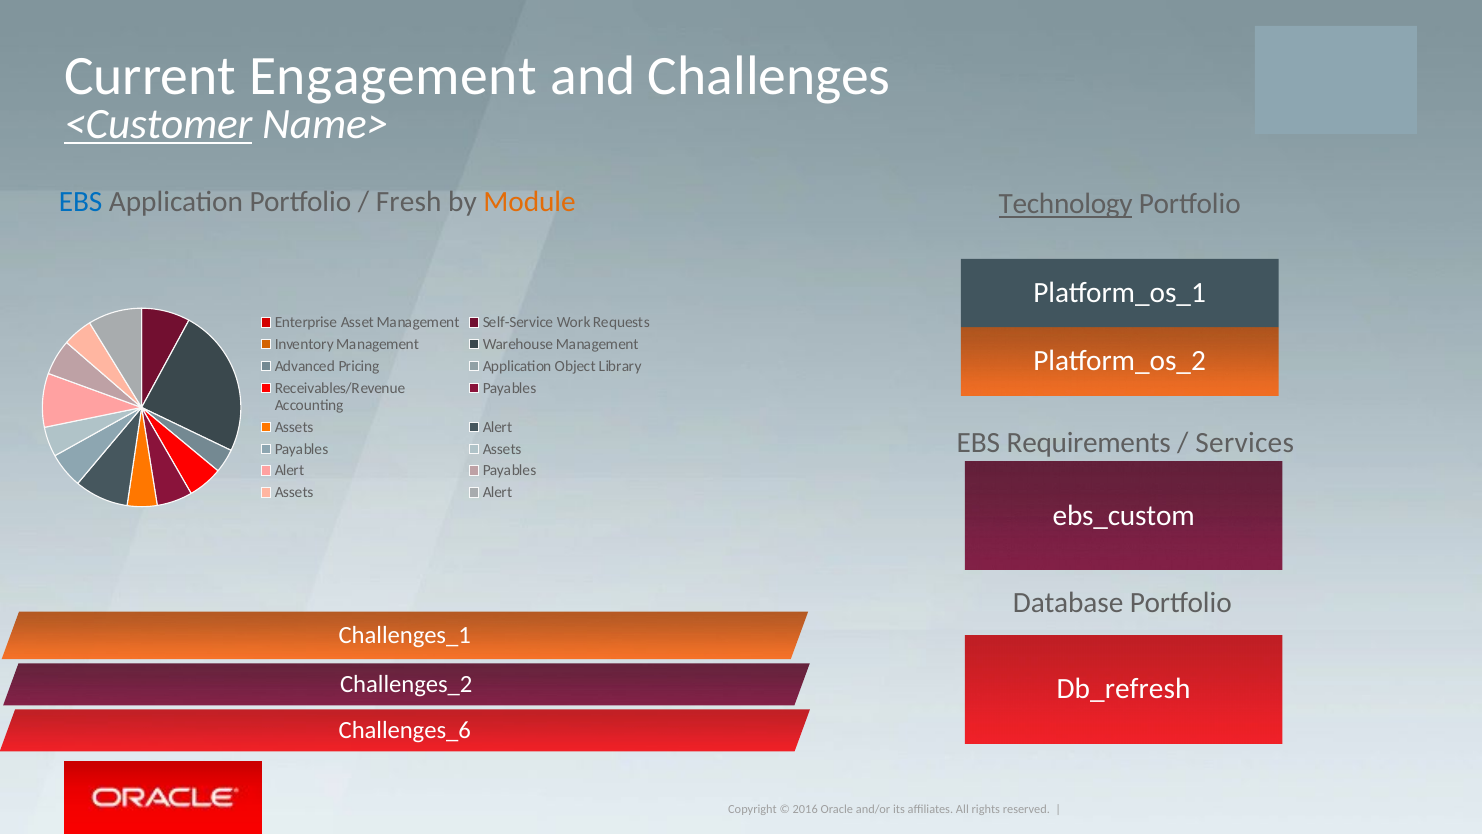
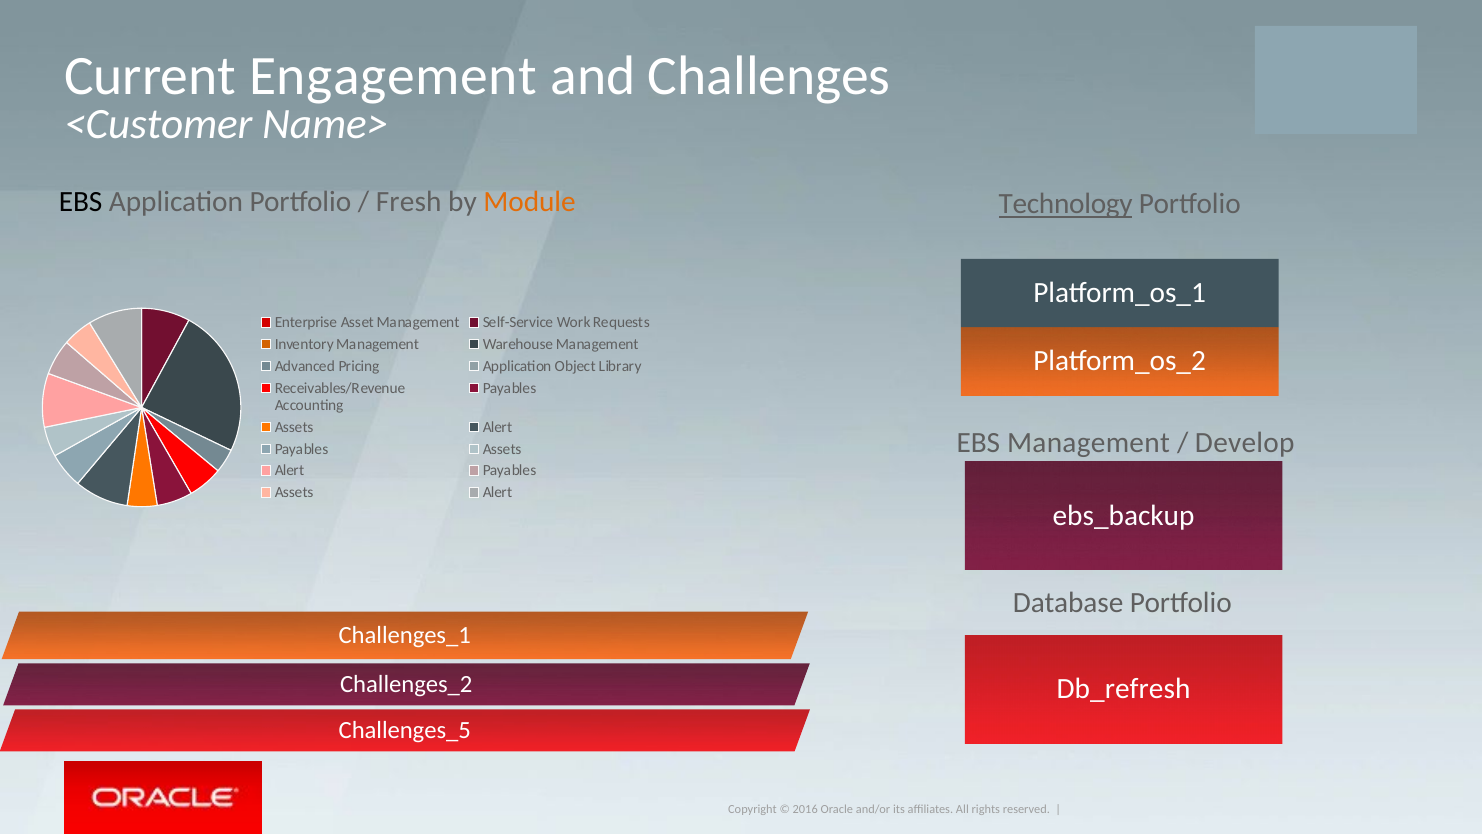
<Customer underline: present -> none (158, 125)
EBS colour: blue -> black (81, 201)
EBS Requirements: Requirements -> Management (1088, 443)
Services: Services -> Develop (1245, 443)
ebs_custom: ebs_custom -> ebs_backup (1124, 515)
Challenges_6: Challenges_6 -> Challenges_5 (405, 730)
